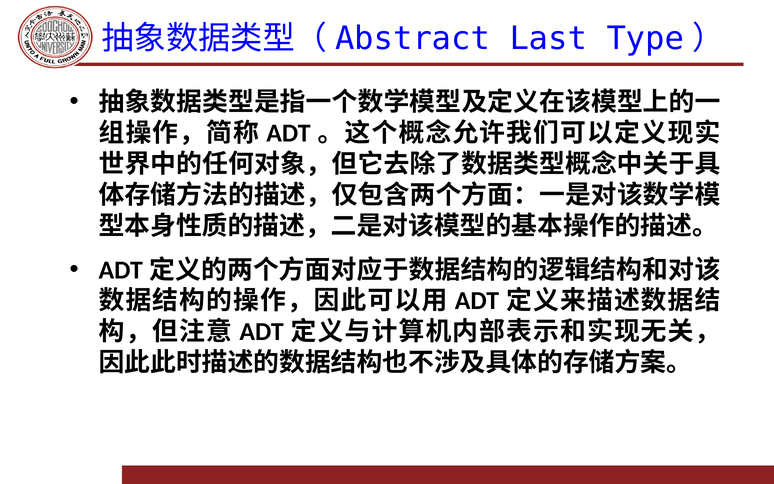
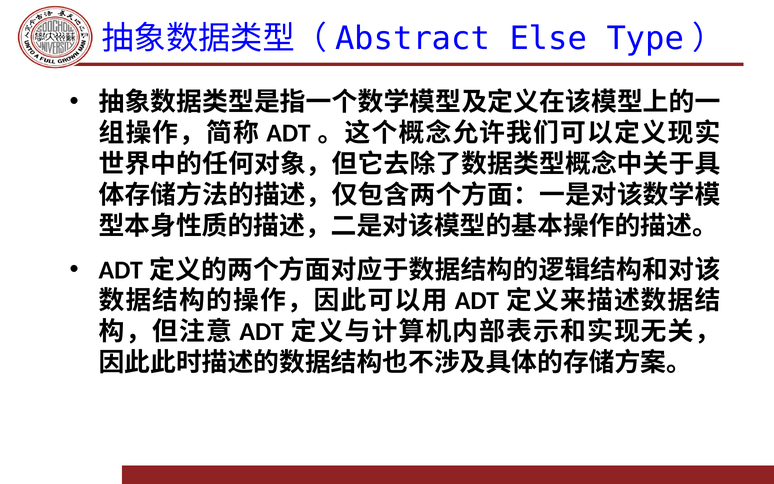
Last: Last -> Else (548, 39)
